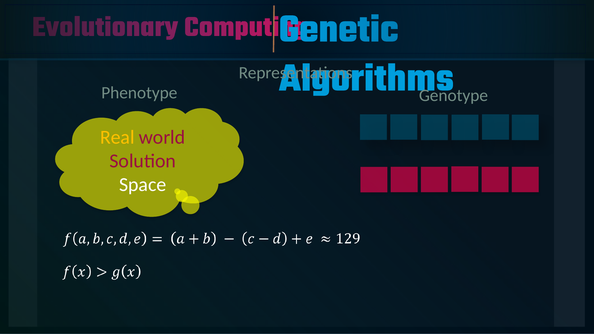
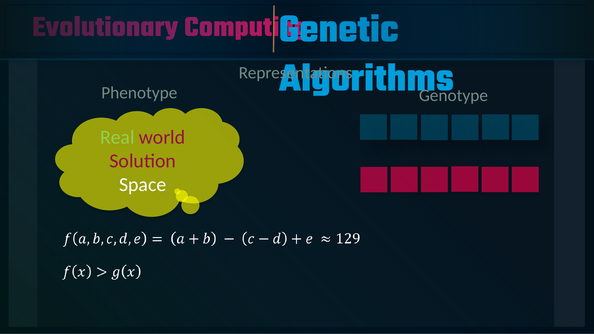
Real colour: yellow -> light green (117, 137)
